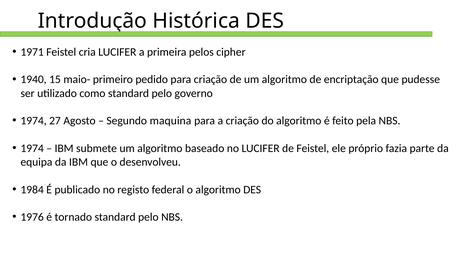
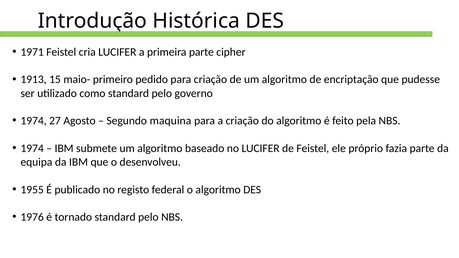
primeira pelos: pelos -> parte (201, 52)
1940: 1940 -> 1913 (34, 80)
1984: 1984 -> 1955 (32, 190)
